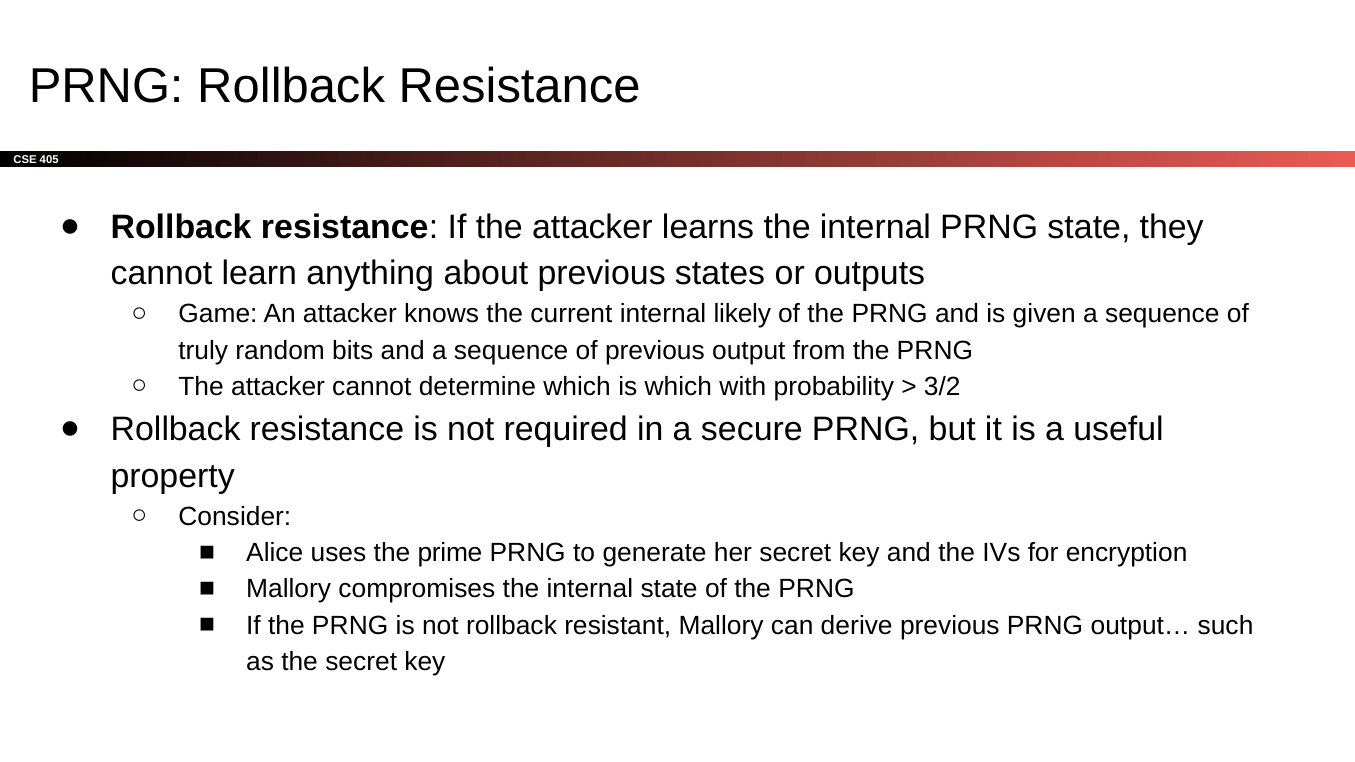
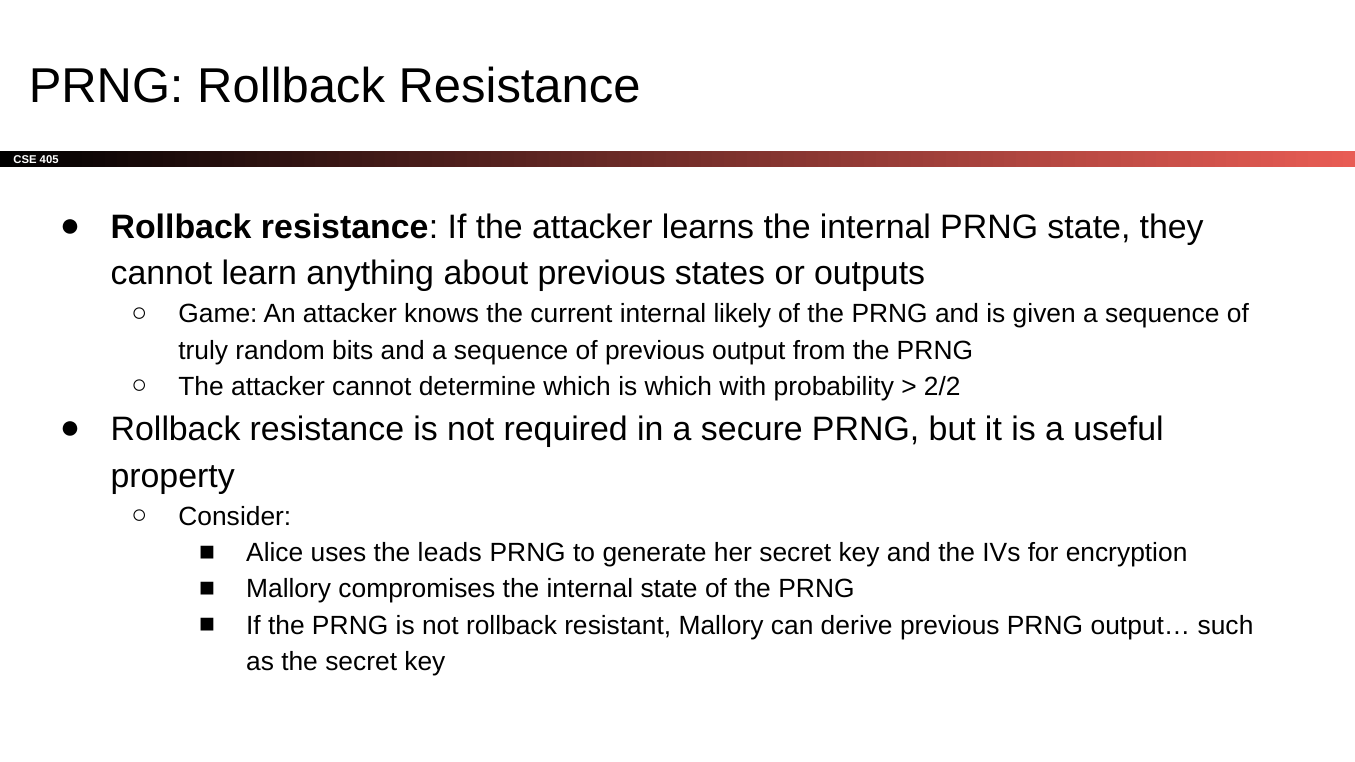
3/2: 3/2 -> 2/2 (942, 387)
prime: prime -> leads (450, 553)
